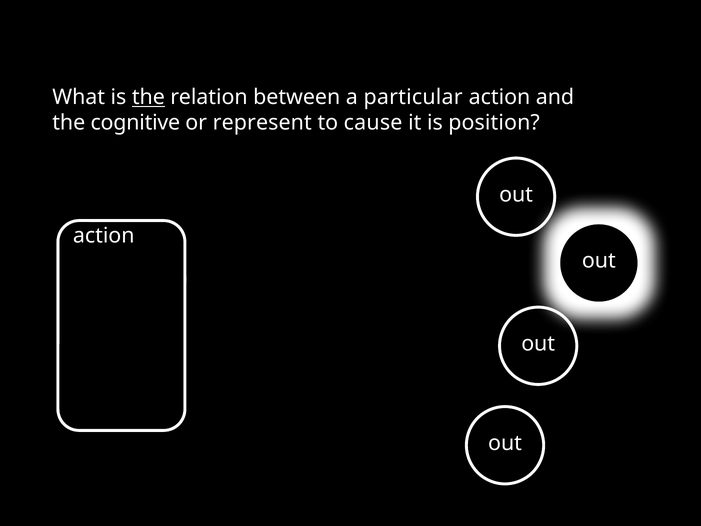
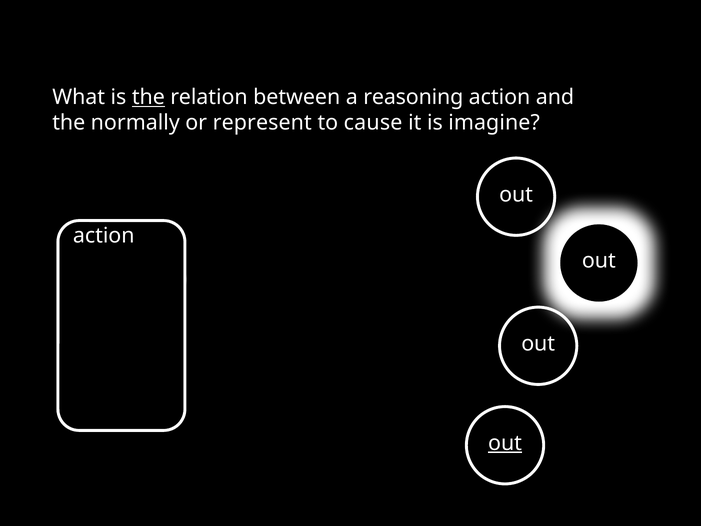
particular: particular -> reasoning (413, 97)
cognitive: cognitive -> normally (135, 123)
position: position -> imagine (494, 123)
out underline: none -> present (505, 443)
